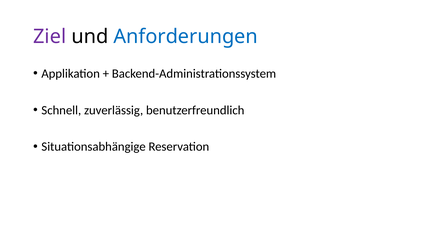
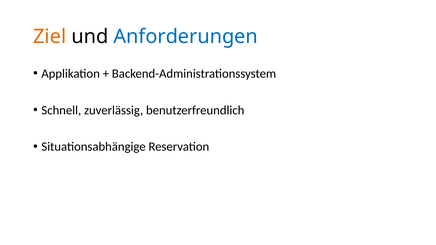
Ziel colour: purple -> orange (50, 37)
